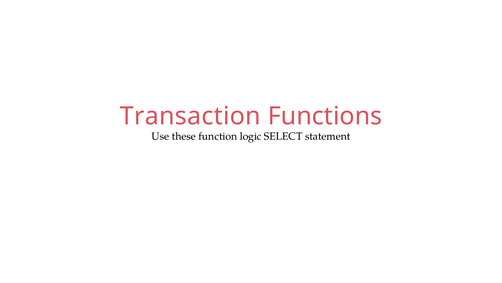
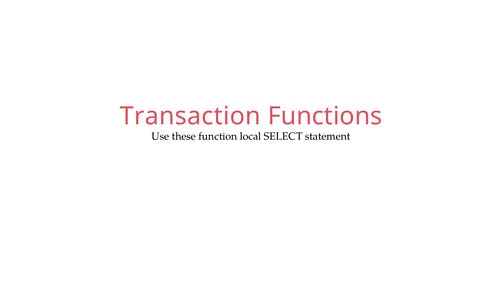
logic: logic -> local (251, 136)
